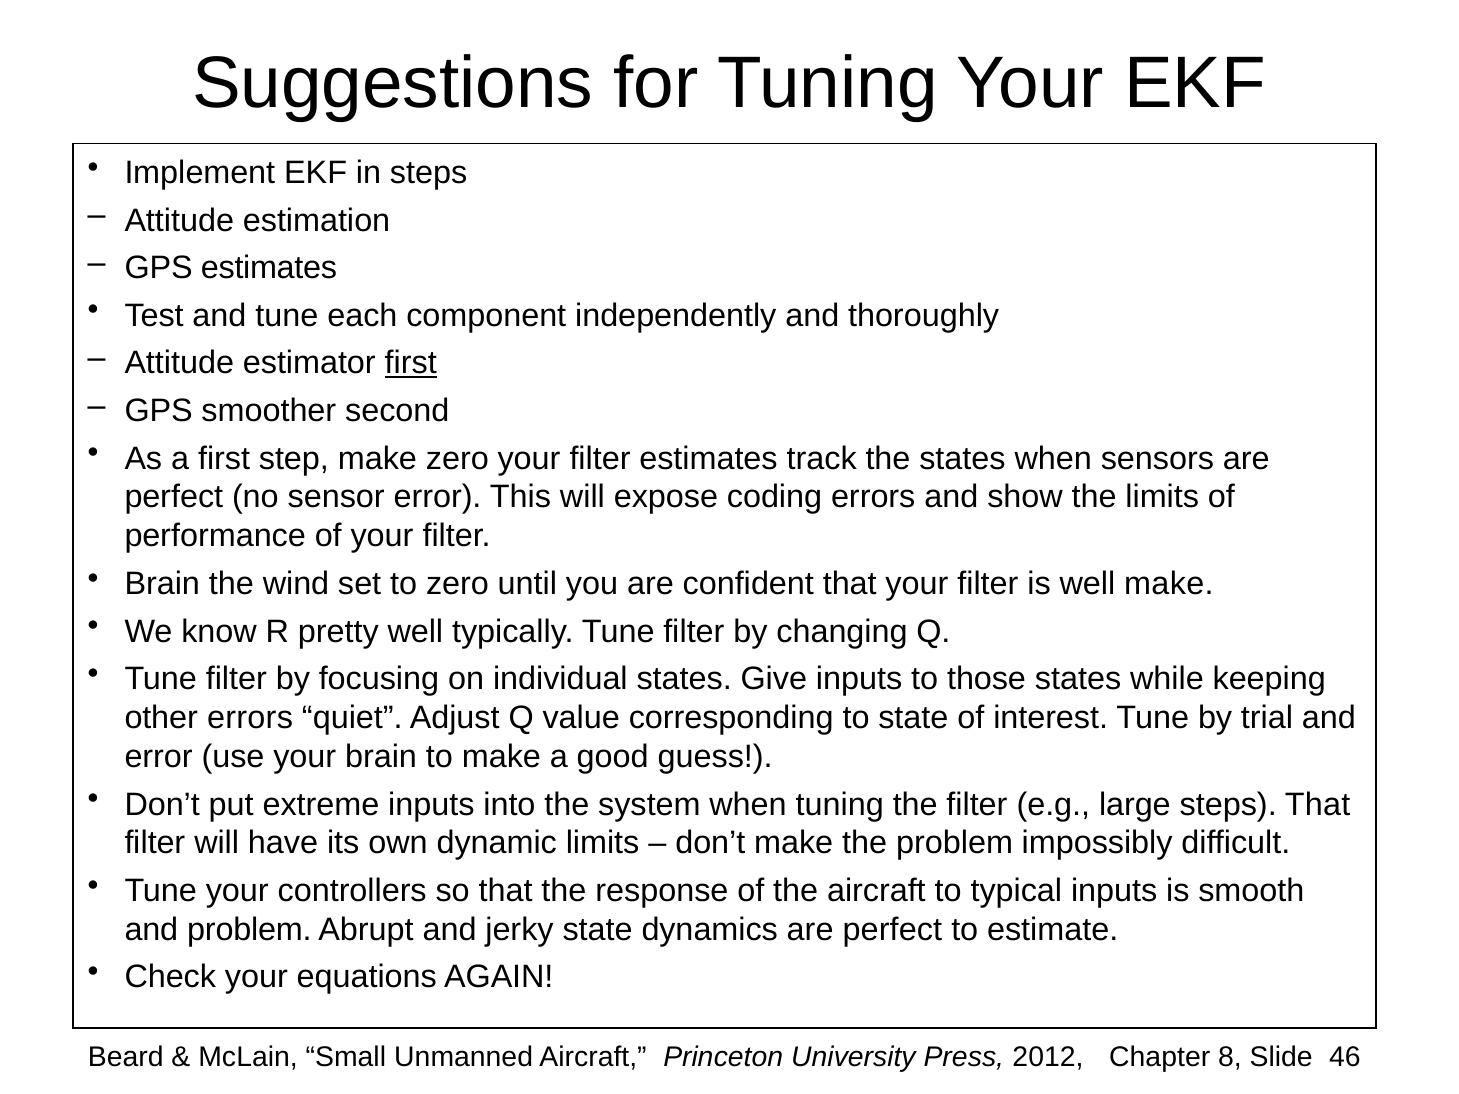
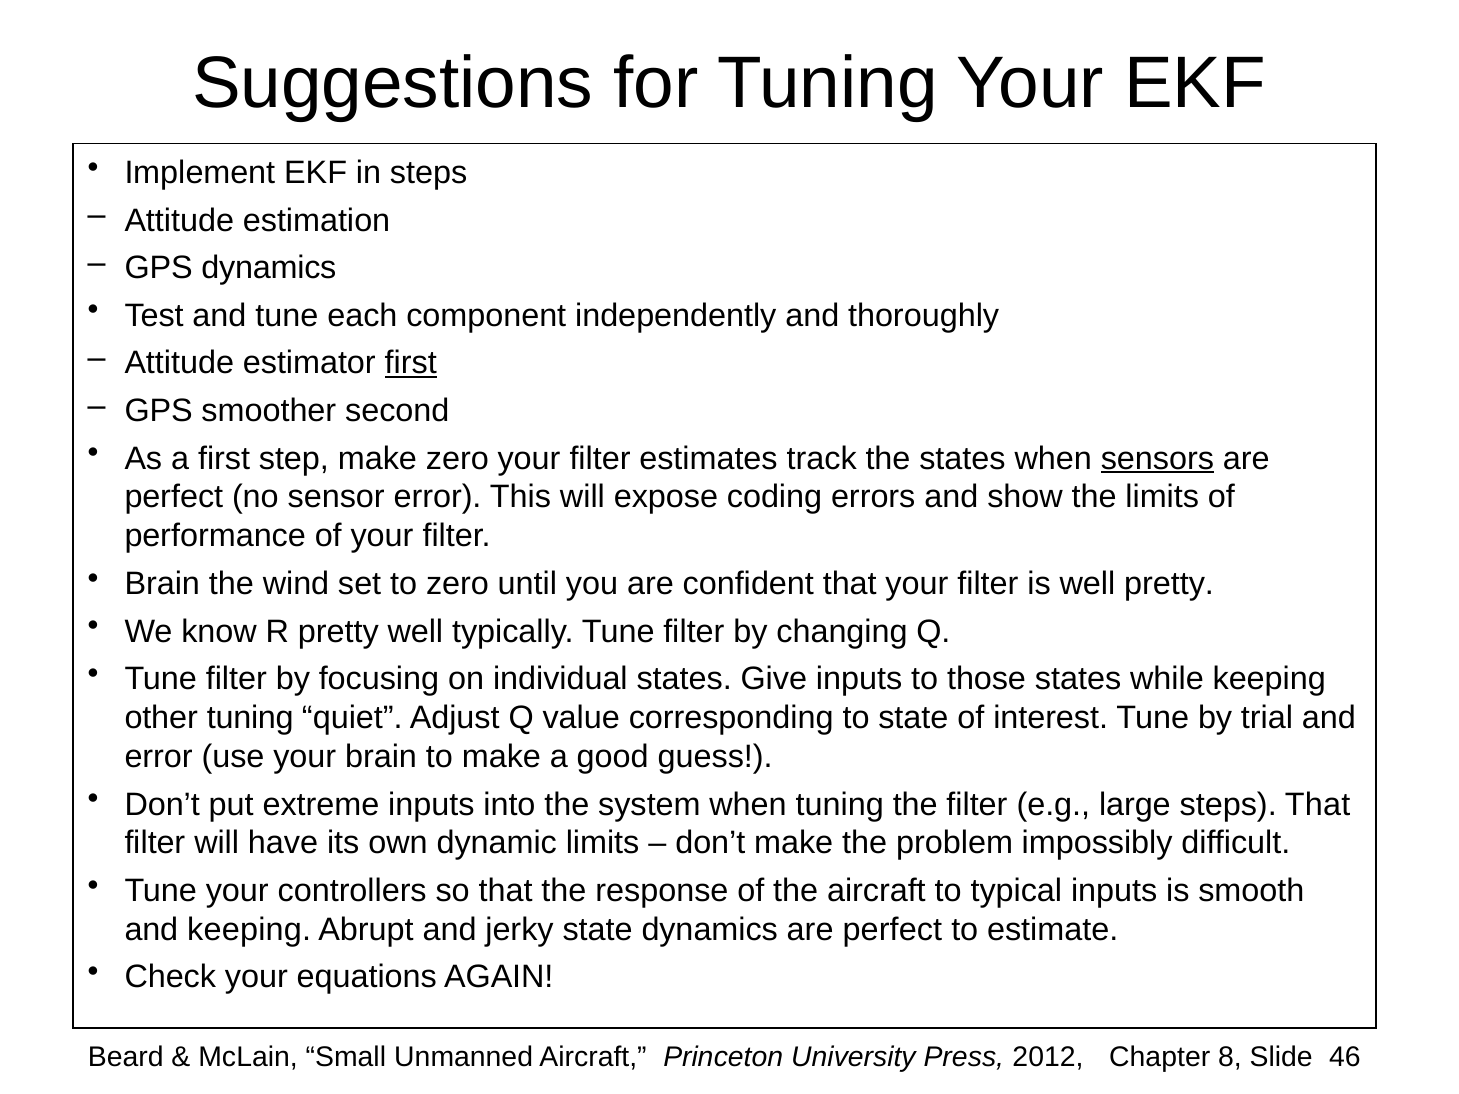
GPS estimates: estimates -> dynamics (269, 268)
sensors underline: none -> present (1157, 458)
well make: make -> pretty (1169, 584)
other errors: errors -> tuning (250, 718)
and problem: problem -> keeping (249, 930)
